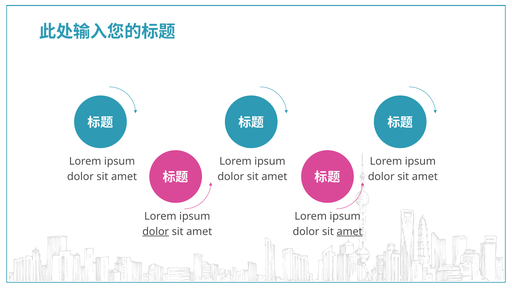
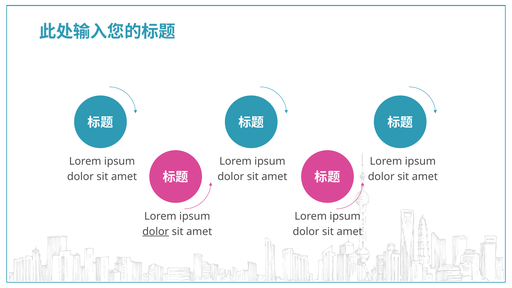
amet underline: present -> none (350, 232)
